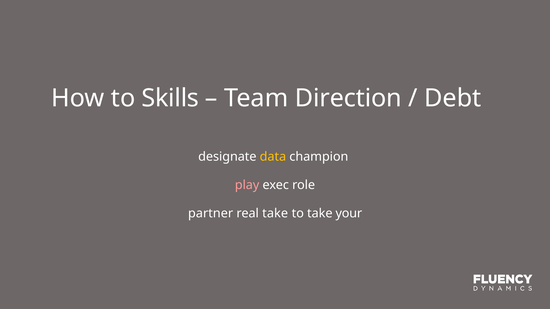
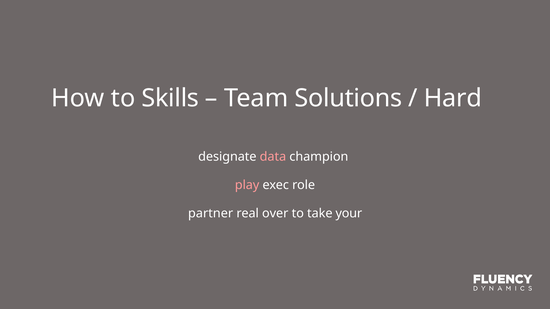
Direction: Direction -> Solutions (348, 98)
Debt: Debt -> Hard (453, 98)
data colour: yellow -> pink (273, 157)
real take: take -> over (275, 214)
